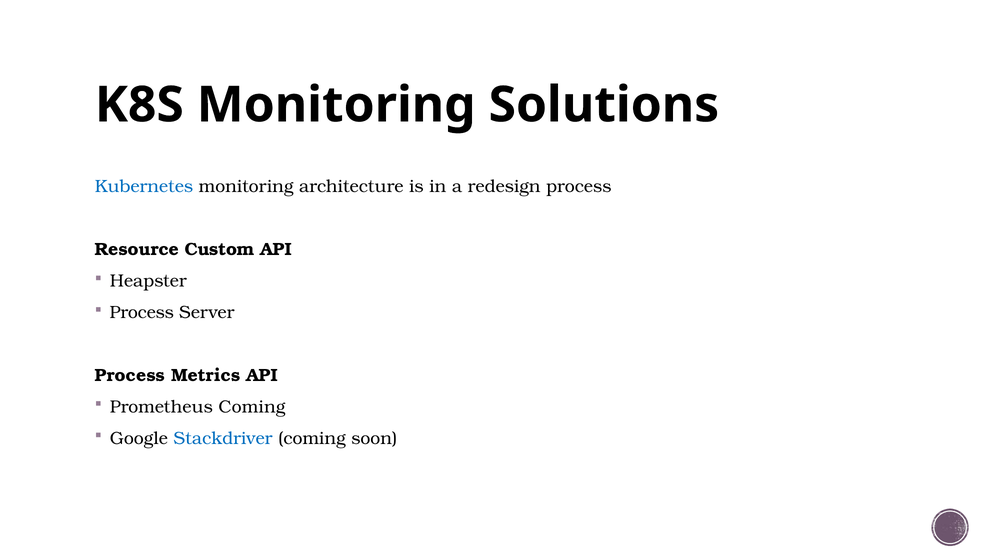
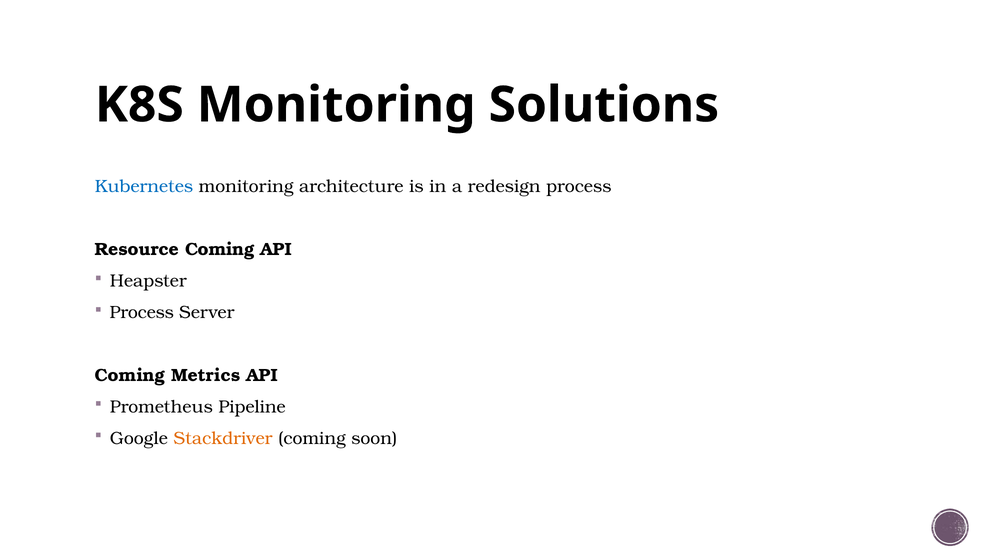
Resource Custom: Custom -> Coming (220, 249)
Process: Process -> Coming (130, 375)
Prometheus Coming: Coming -> Pipeline (252, 407)
Stackdriver colour: blue -> orange (223, 438)
